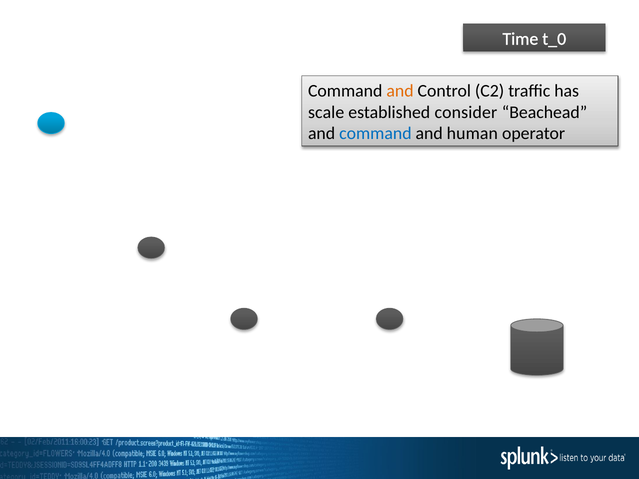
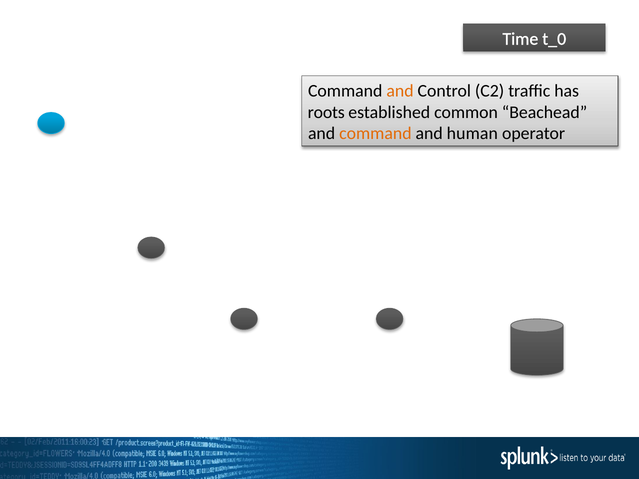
scale: scale -> roots (326, 112)
consider: consider -> common (466, 112)
command colour: blue -> orange (375, 134)
